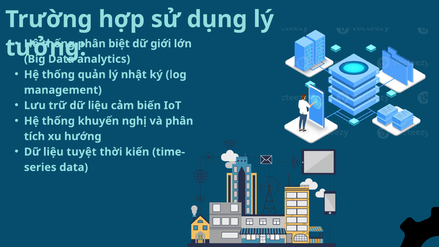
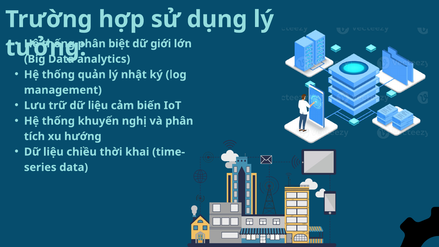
tuyệt: tuyệt -> chiều (82, 152)
kiến: kiến -> khai (137, 152)
